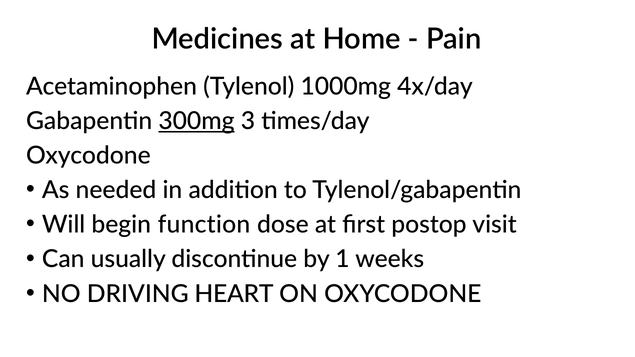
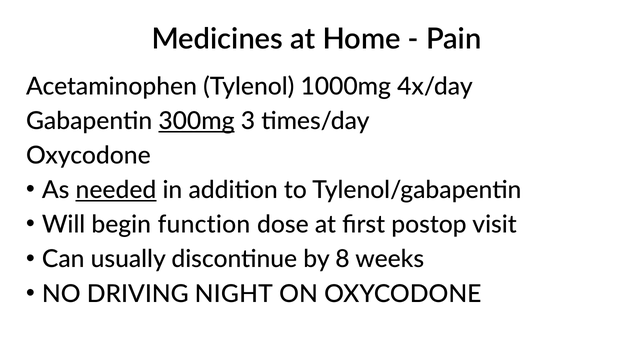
needed underline: none -> present (116, 190)
1: 1 -> 8 (342, 259)
HEART: HEART -> NIGHT (234, 294)
